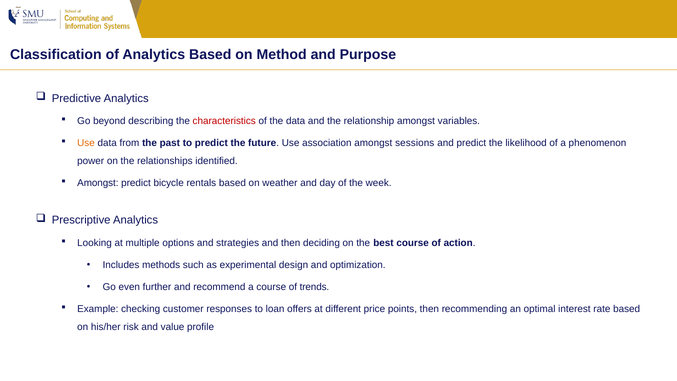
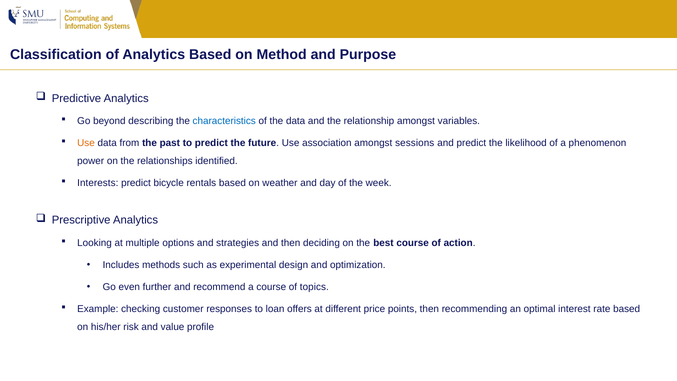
characteristics colour: red -> blue (224, 121)
Amongst: Amongst -> Interests (98, 183)
trends: trends -> topics (314, 287)
